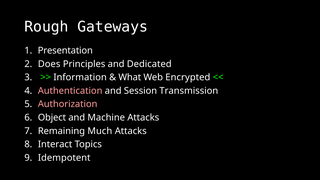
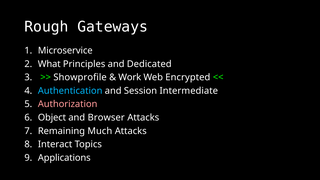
Presentation: Presentation -> Microservice (65, 51)
Does: Does -> What (49, 64)
Information: Information -> Showprofile (80, 77)
What: What -> Work (130, 77)
Authentication colour: pink -> light blue (70, 91)
Transmission: Transmission -> Intermediate (189, 91)
Machine: Machine -> Browser (106, 118)
Idempotent: Idempotent -> Applications (64, 158)
